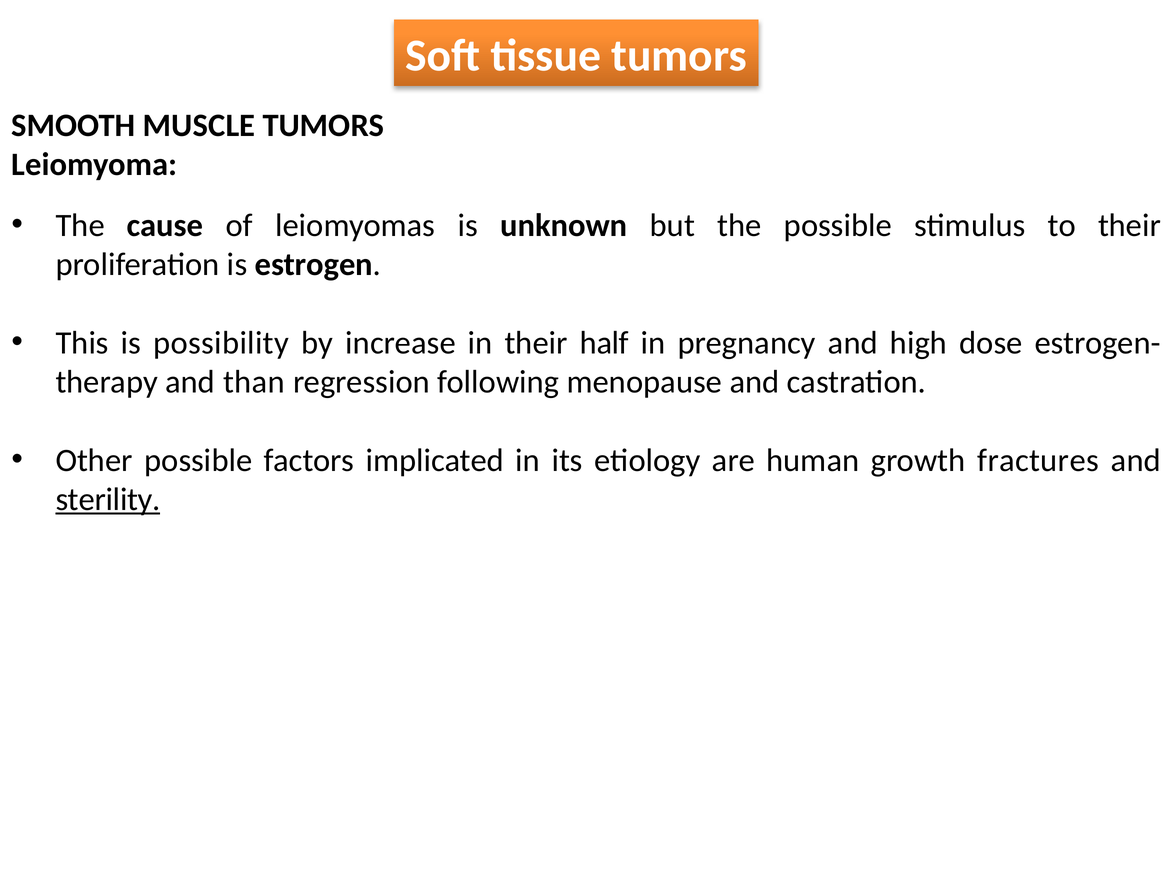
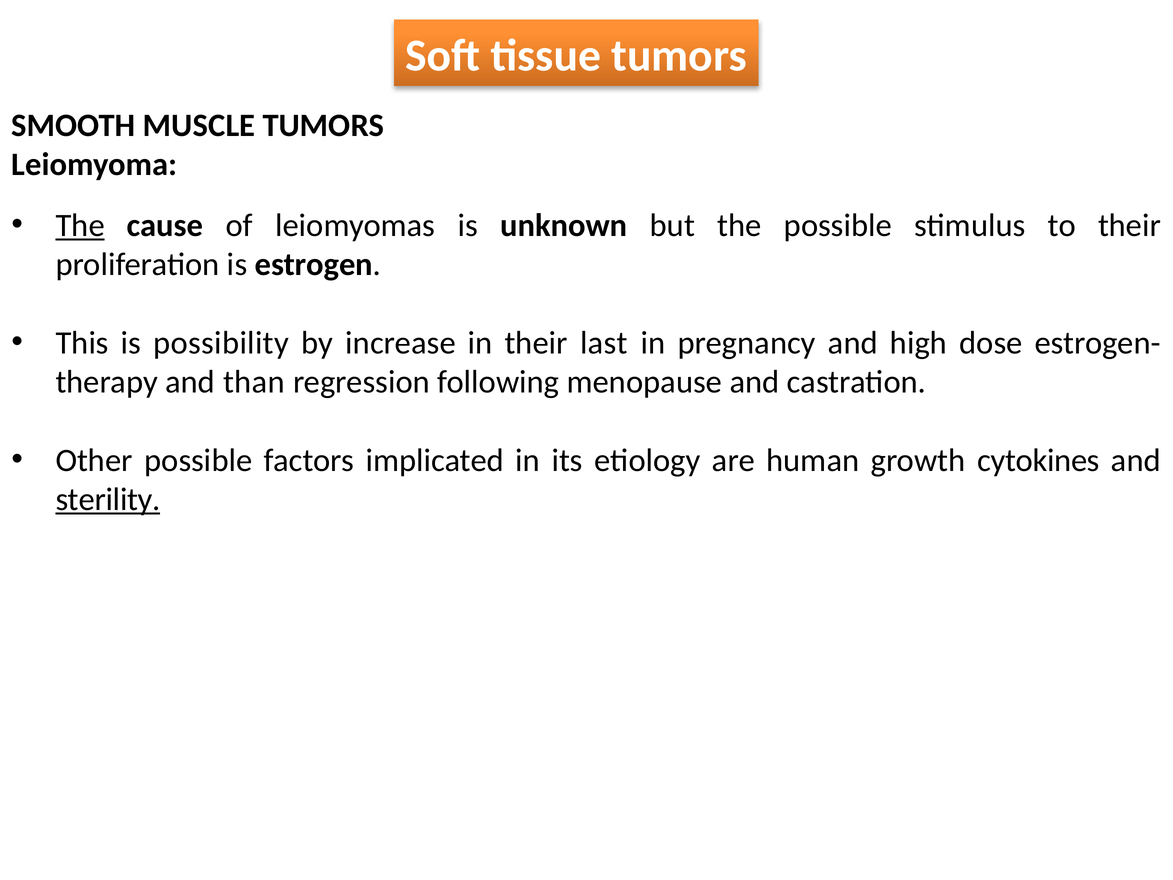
The underline: none -> present (80, 226)
half: half -> last (604, 343)
fractures: fractures -> cytokines (1038, 460)
